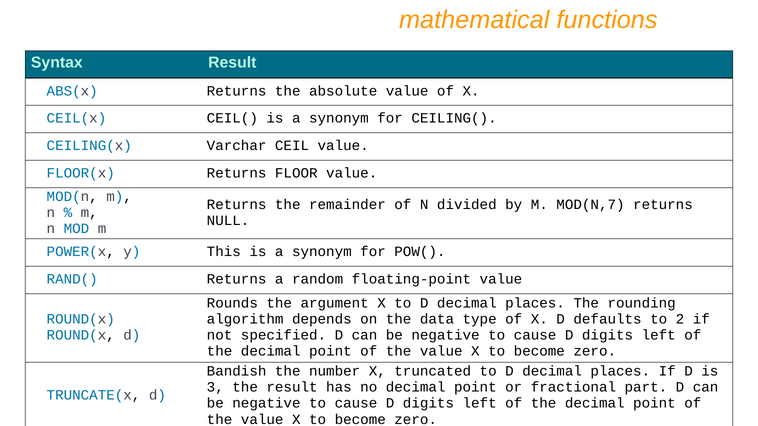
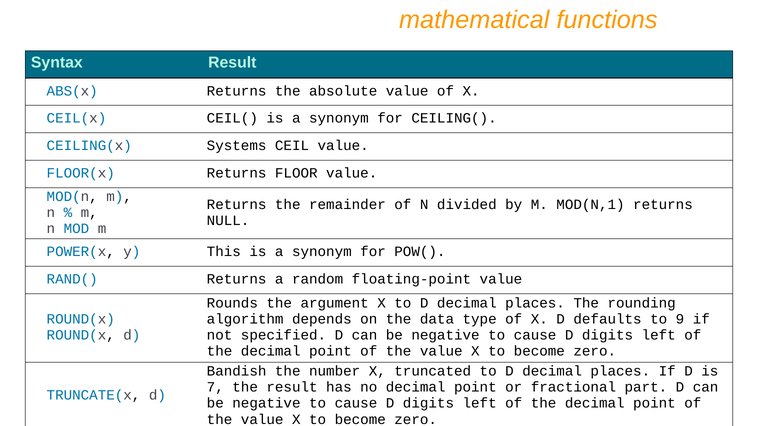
Varchar: Varchar -> Systems (237, 146)
MOD(N,7: MOD(N,7 -> MOD(N,1 (590, 205)
2: 2 -> 9 (680, 319)
3: 3 -> 7 (215, 388)
